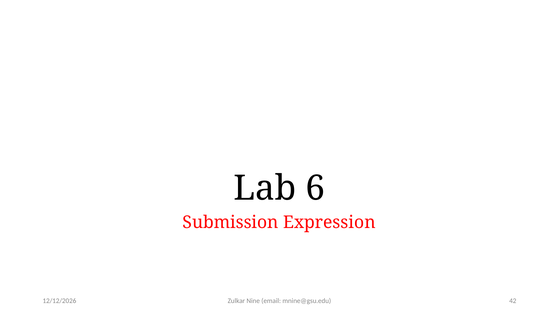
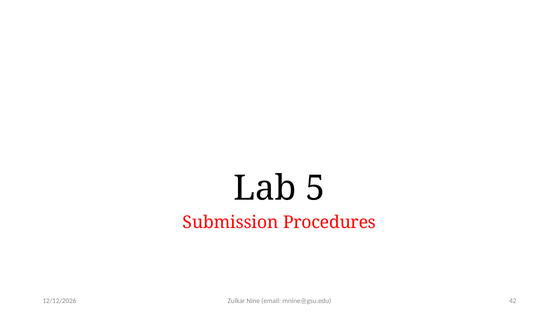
6: 6 -> 5 (315, 188)
Expression: Expression -> Procedures (329, 222)
